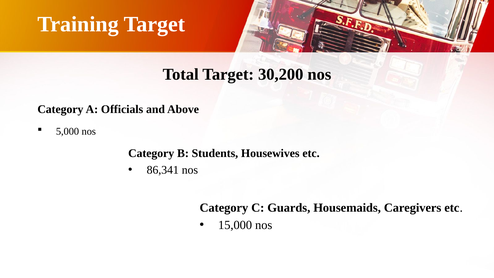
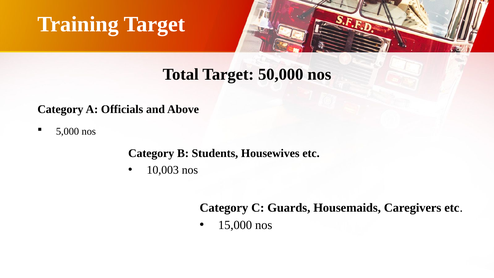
30,200: 30,200 -> 50,000 (281, 74)
86,341: 86,341 -> 10,003 (163, 170)
